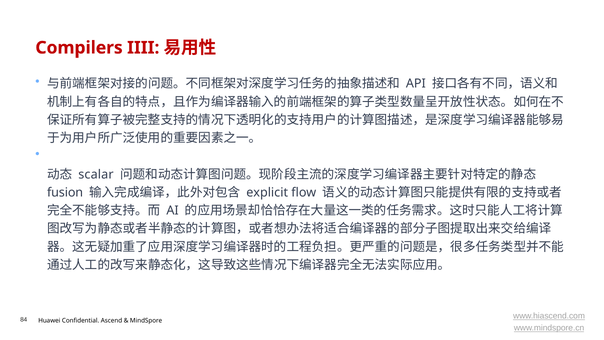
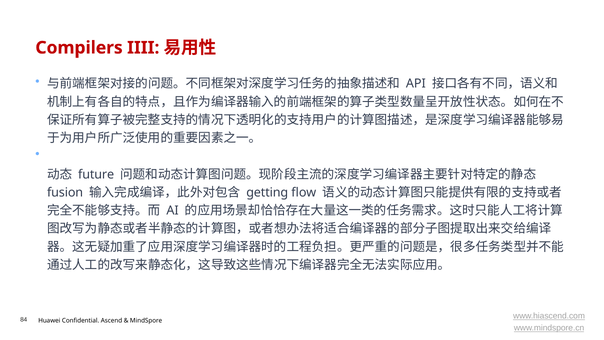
scalar: scalar -> future (96, 174)
explicit: explicit -> getting (267, 192)
